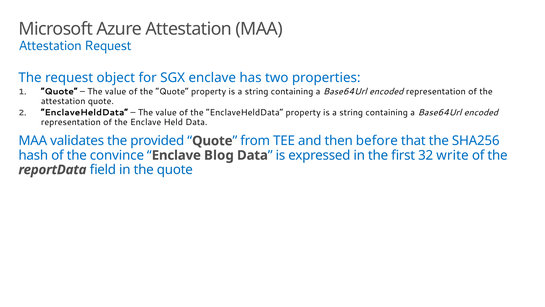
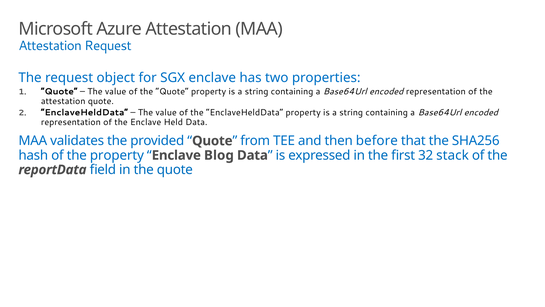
the convince: convince -> property (117, 155)
write: write -> stack (453, 155)
